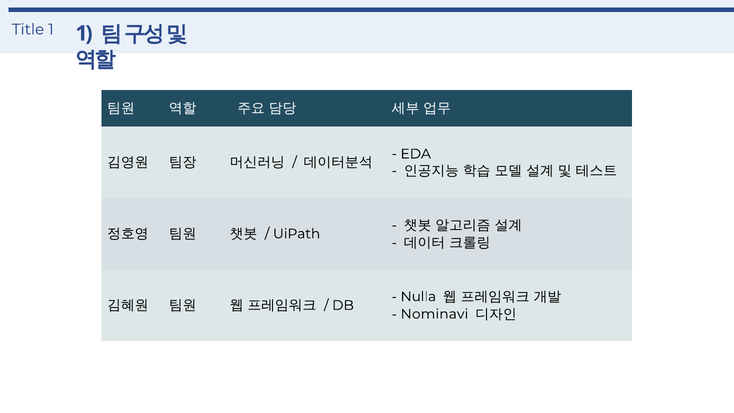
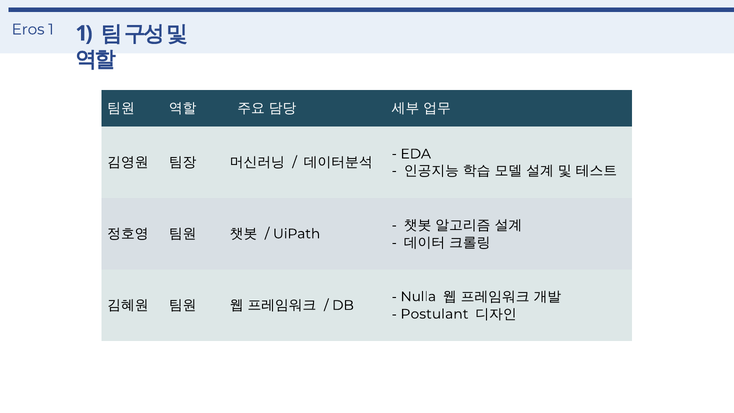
Title: Title -> Eros (28, 29)
Nominavi: Nominavi -> Postulant (434, 314)
